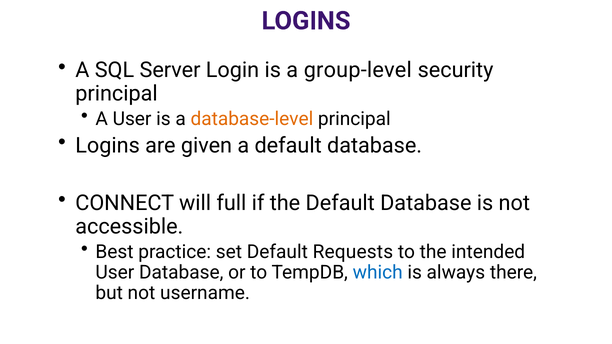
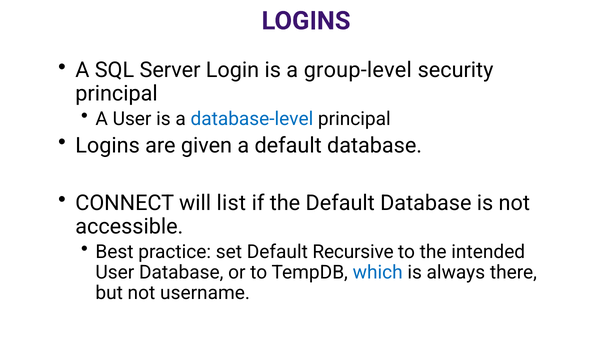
database-level colour: orange -> blue (252, 119)
full: full -> list (231, 203)
Requests: Requests -> Recursive (353, 252)
